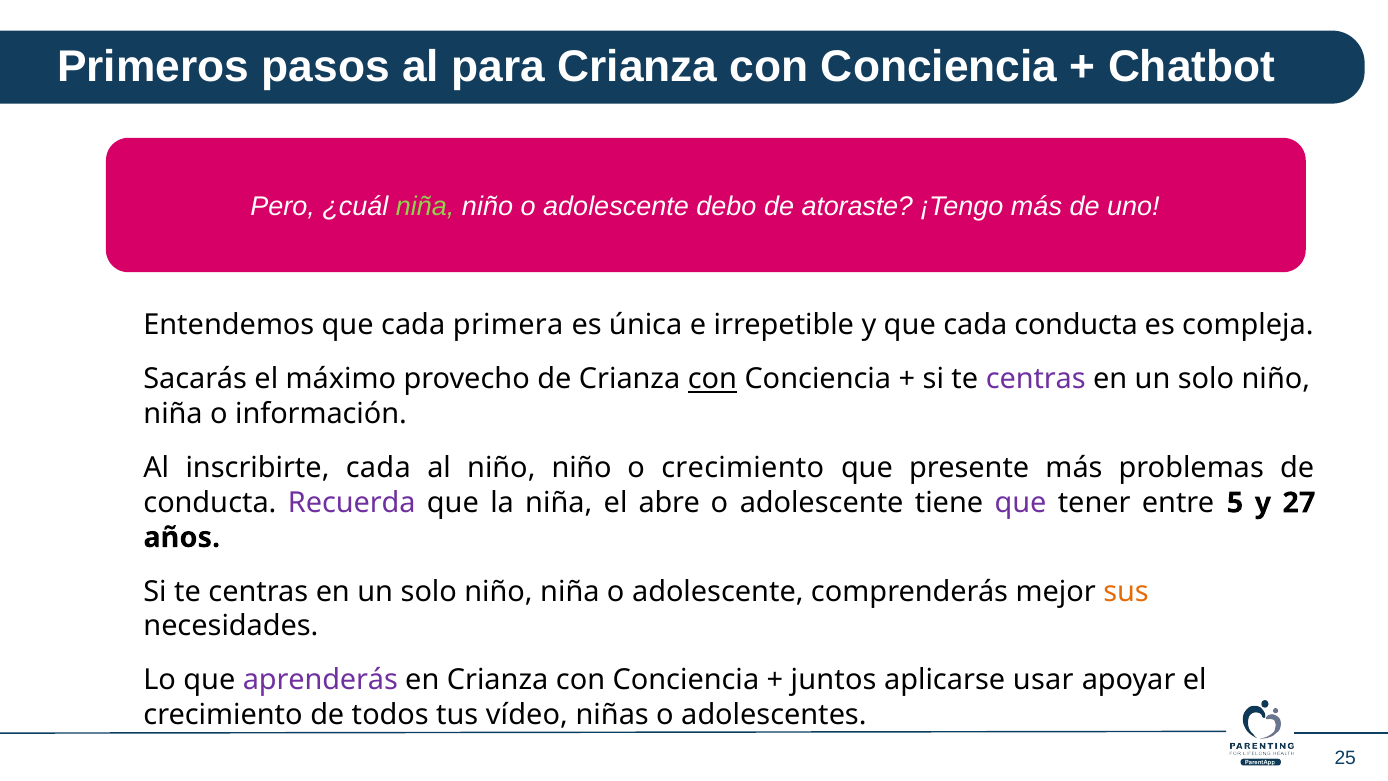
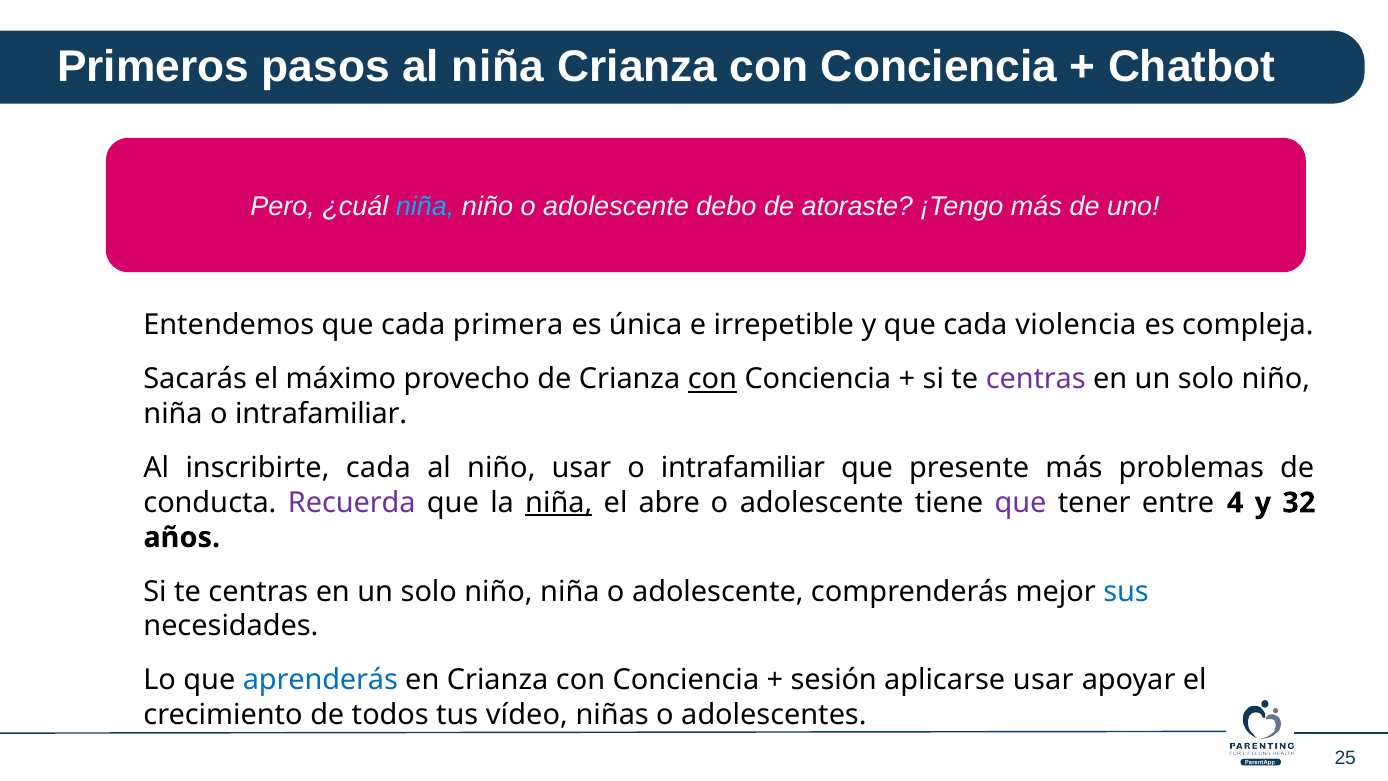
al para: para -> niña (498, 67)
niña colour: light green -> light blue (425, 207)
cada conducta: conducta -> violencia (1076, 325)
niña o información: información -> intrafamiliar (321, 414)
niño niño: niño -> usar (582, 468)
crecimiento: crecimiento -> intrafamiliar (743, 468)
niña underline: none -> present (559, 503)
5: 5 -> 4 (1235, 503)
27: 27 -> 32 (1299, 503)
sus colour: orange -> blue (1126, 591)
aprenderás colour: purple -> blue (320, 680)
juntos: juntos -> sesión (834, 680)
